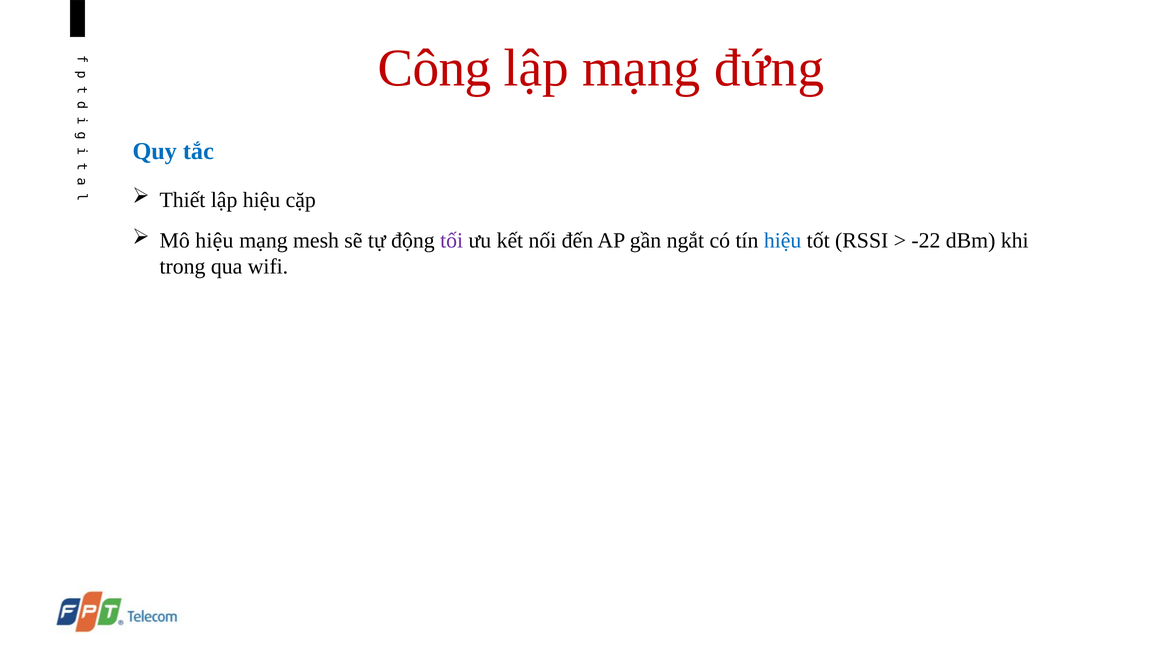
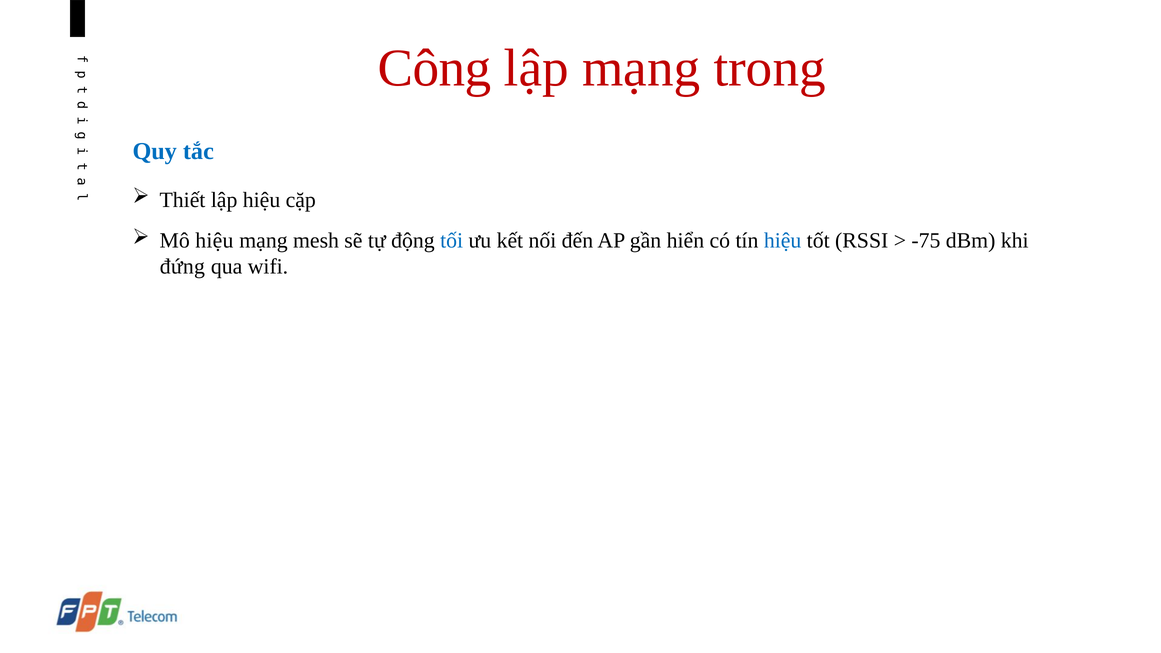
đứng: đứng -> trong (770, 68)
tối colour: purple -> blue (452, 240)
ngắt: ngắt -> hiển (685, 240)
-22: -22 -> -75 (926, 240)
trong: trong -> đứng (182, 267)
